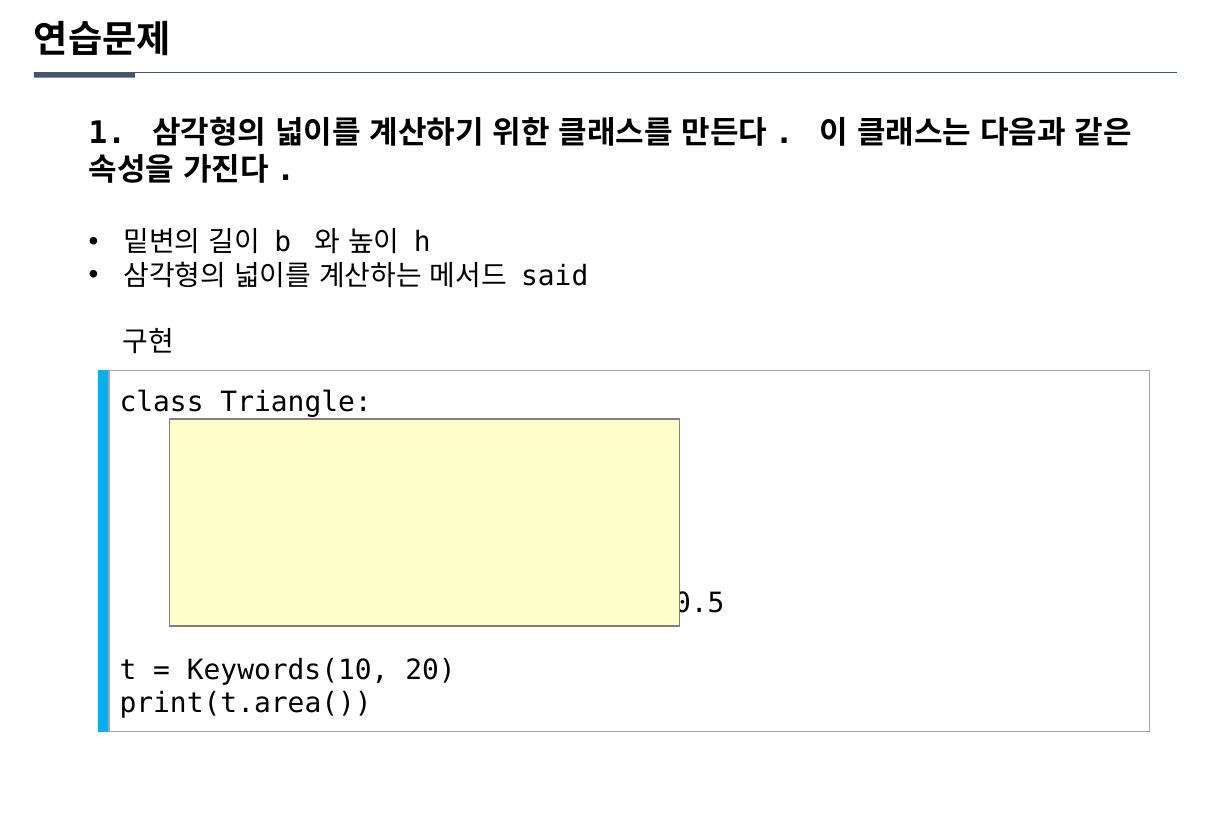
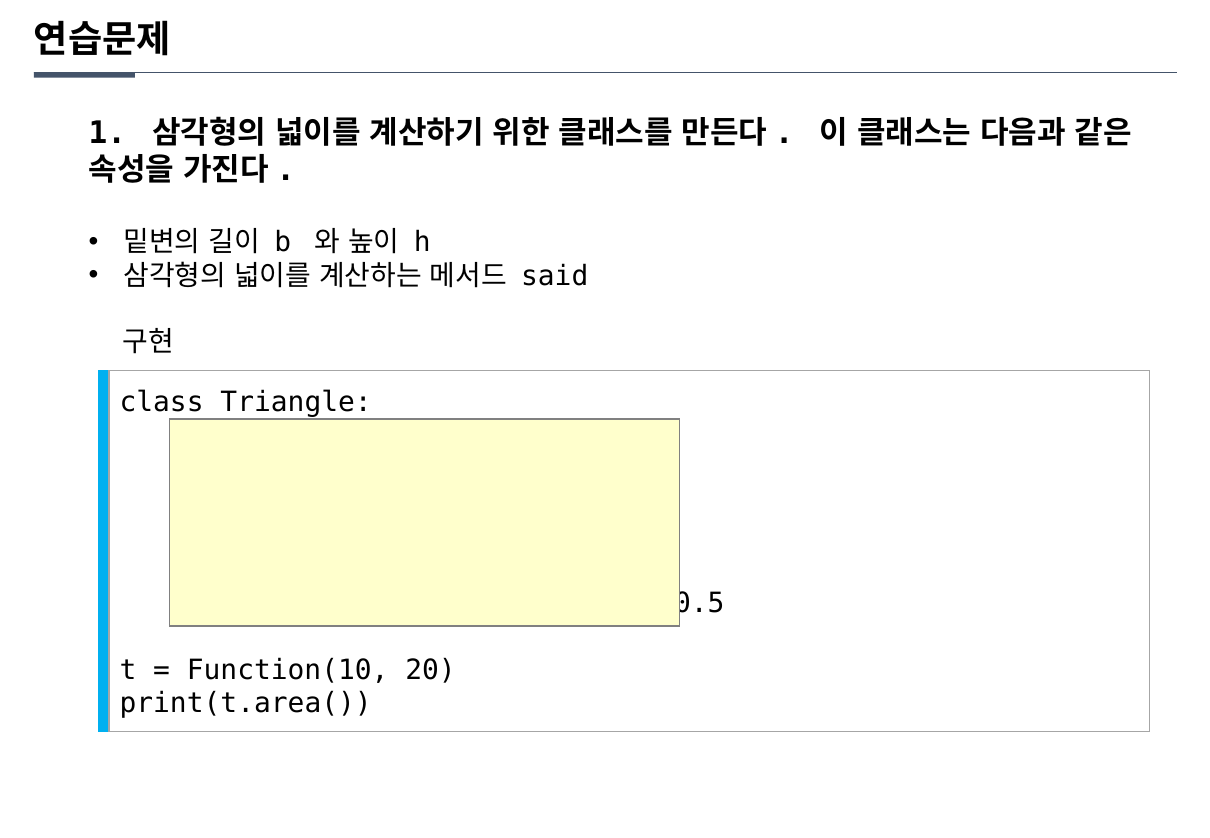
Keywords(10: Keywords(10 -> Function(10 (288, 670)
